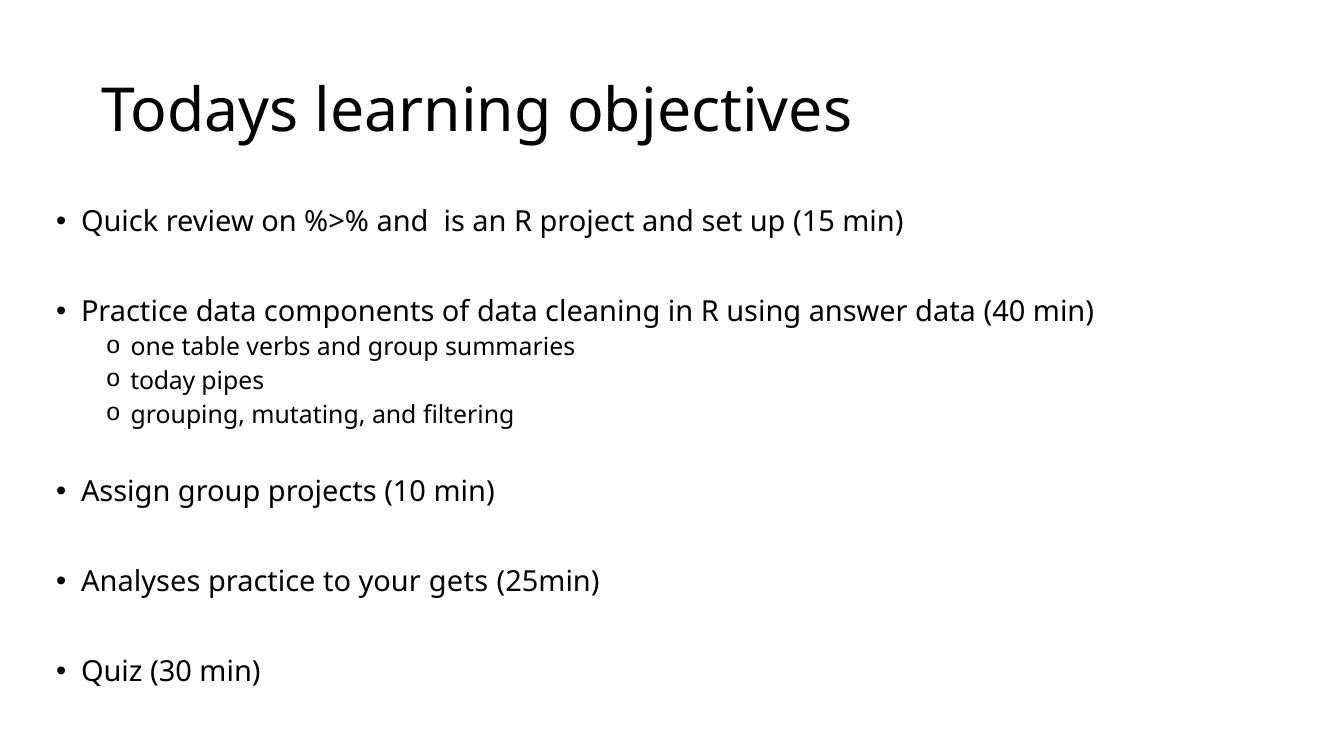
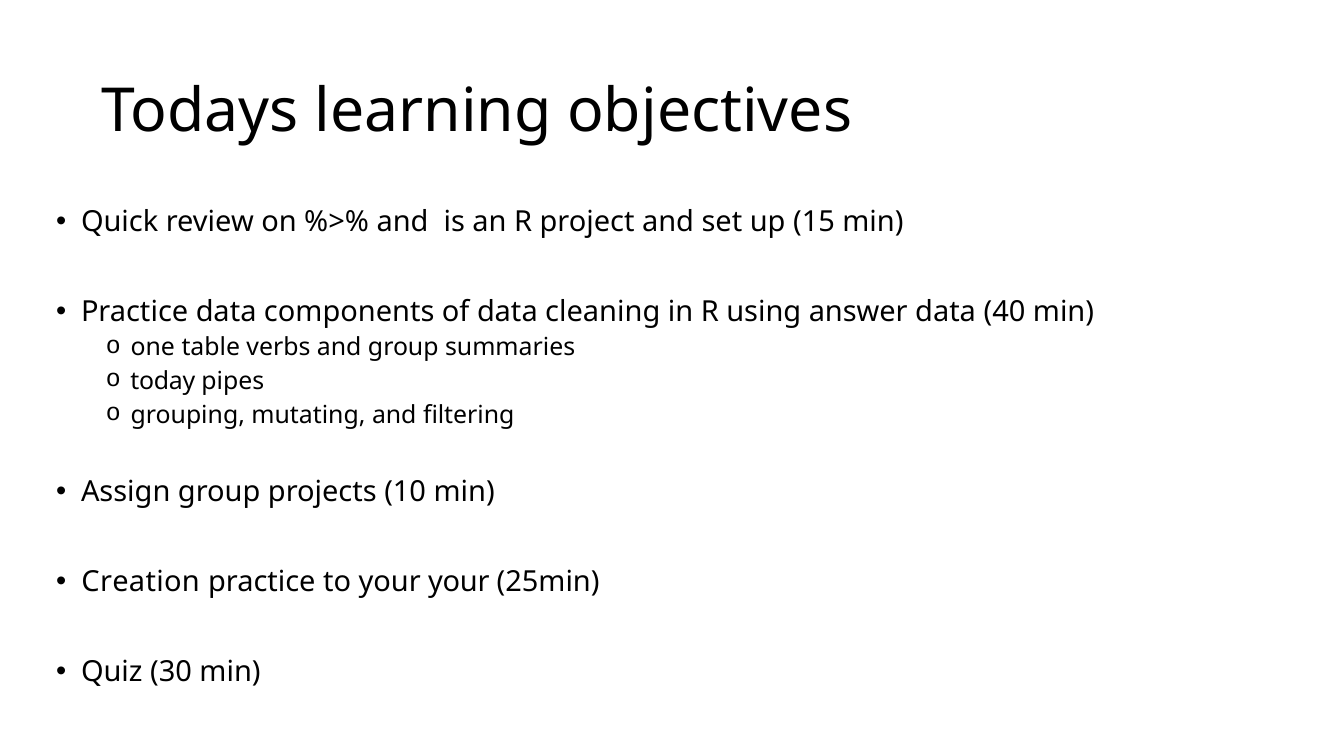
Analyses: Analyses -> Creation (141, 582)
your gets: gets -> your (459, 582)
